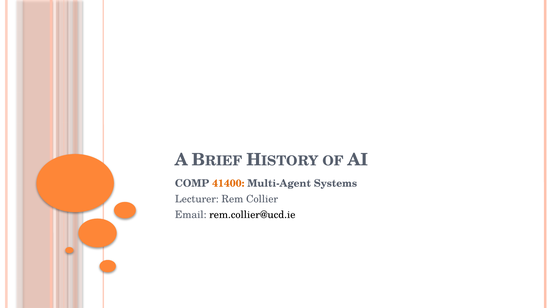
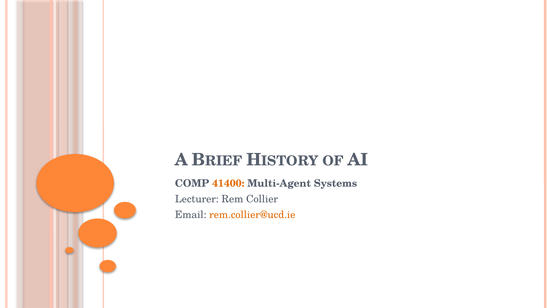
rem.collier@ucd.ie colour: black -> orange (252, 215)
